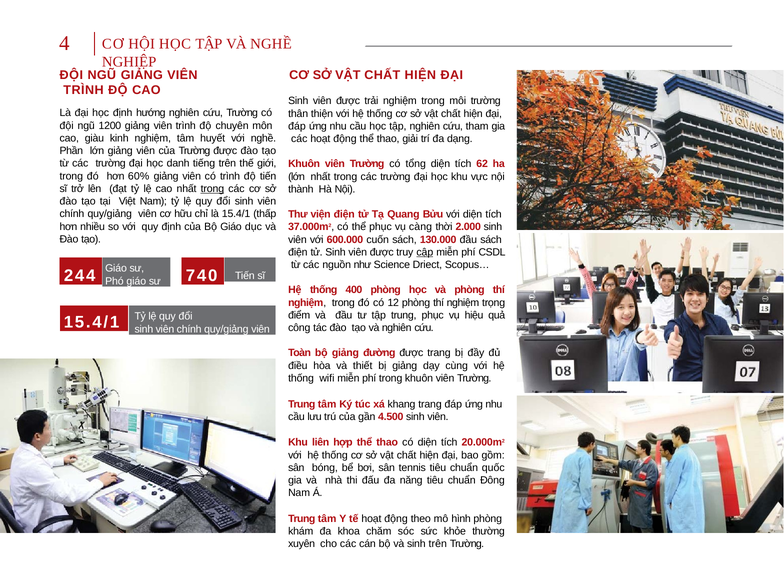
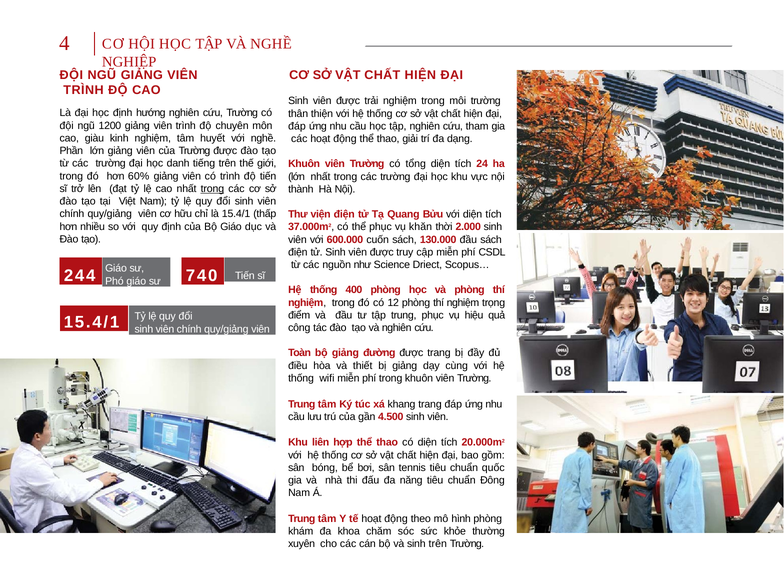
62: 62 -> 24 (482, 164)
càng: càng -> khăn (420, 227)
cập underline: present -> none (425, 252)
